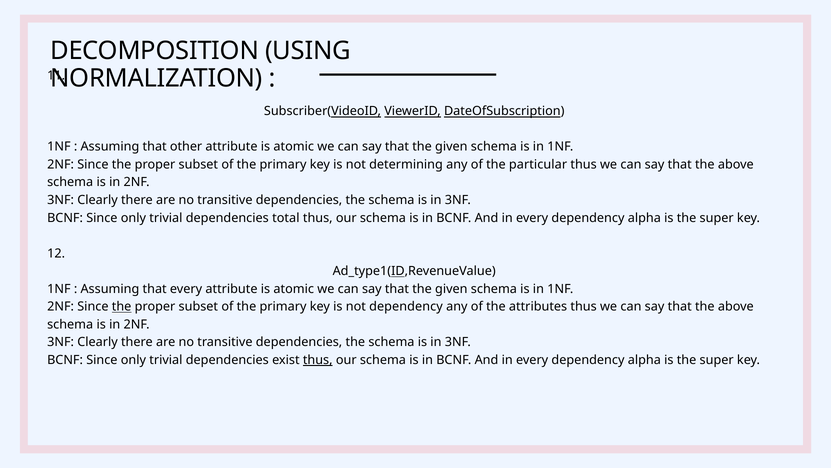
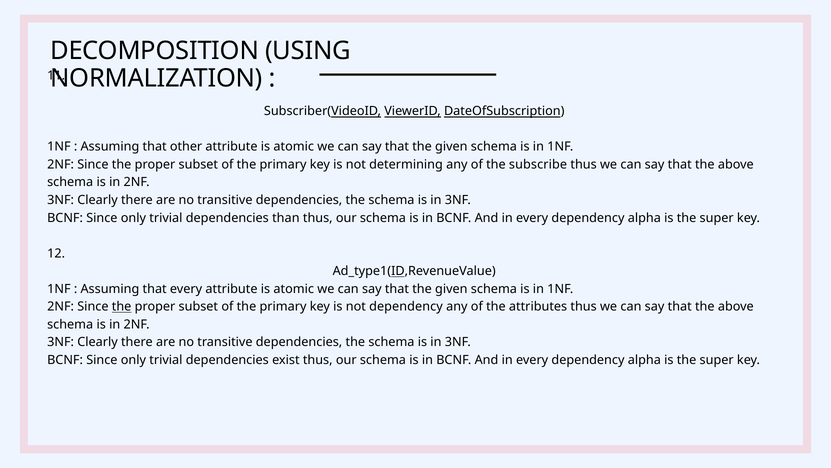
particular: particular -> subscribe (538, 164)
total: total -> than (286, 218)
thus underline: present -> none (318, 360)
